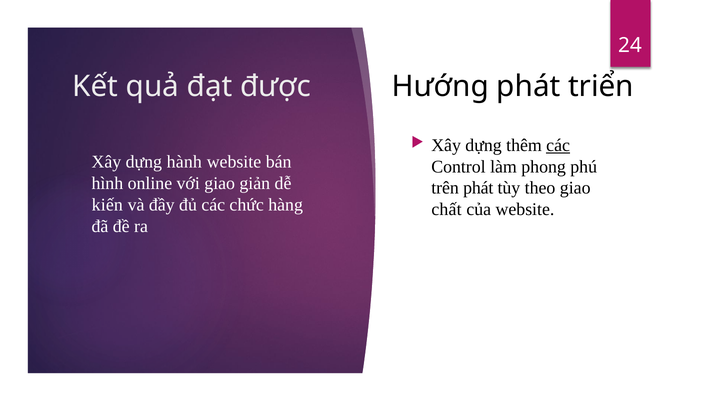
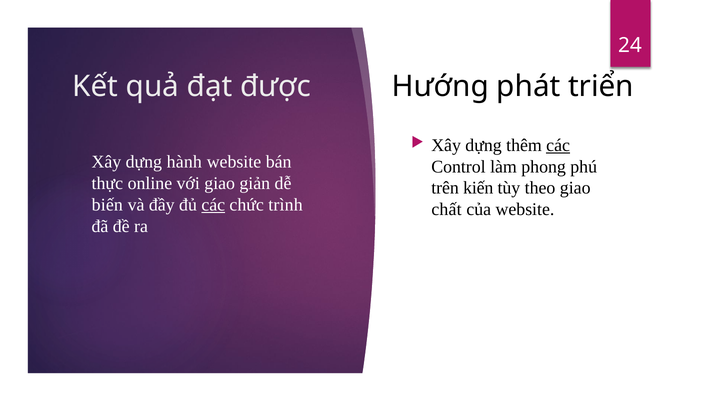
hình: hình -> thực (107, 184)
trên phát: phát -> kiến (478, 188)
kiến: kiến -> biến (107, 205)
các underline: none -> present (213, 205)
hàng: hàng -> trình (286, 205)
